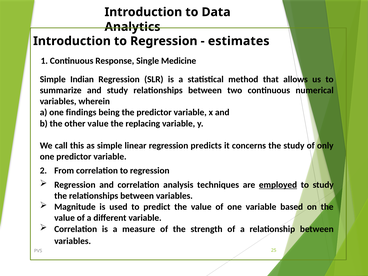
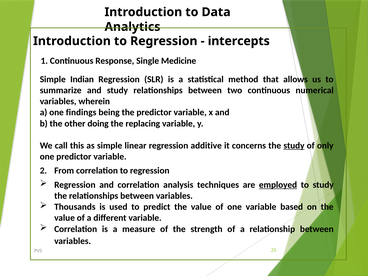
estimates: estimates -> intercepts (239, 41)
other value: value -> doing (98, 123)
predicts: predicts -> additive (206, 146)
study underline: none -> present (294, 146)
Magnitude: Magnitude -> Thousands (75, 207)
